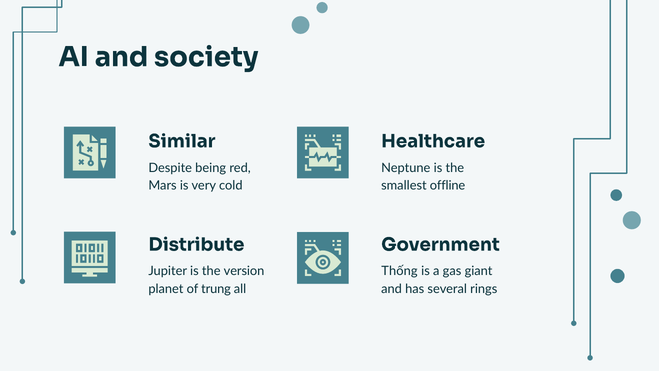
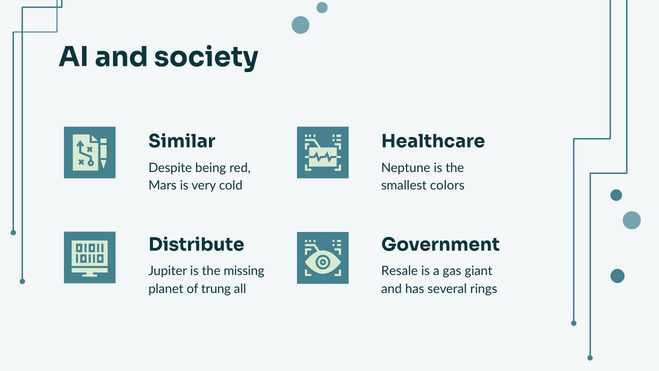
offline: offline -> colors (447, 185)
version: version -> missing (244, 271)
Thống: Thống -> Resale (400, 271)
